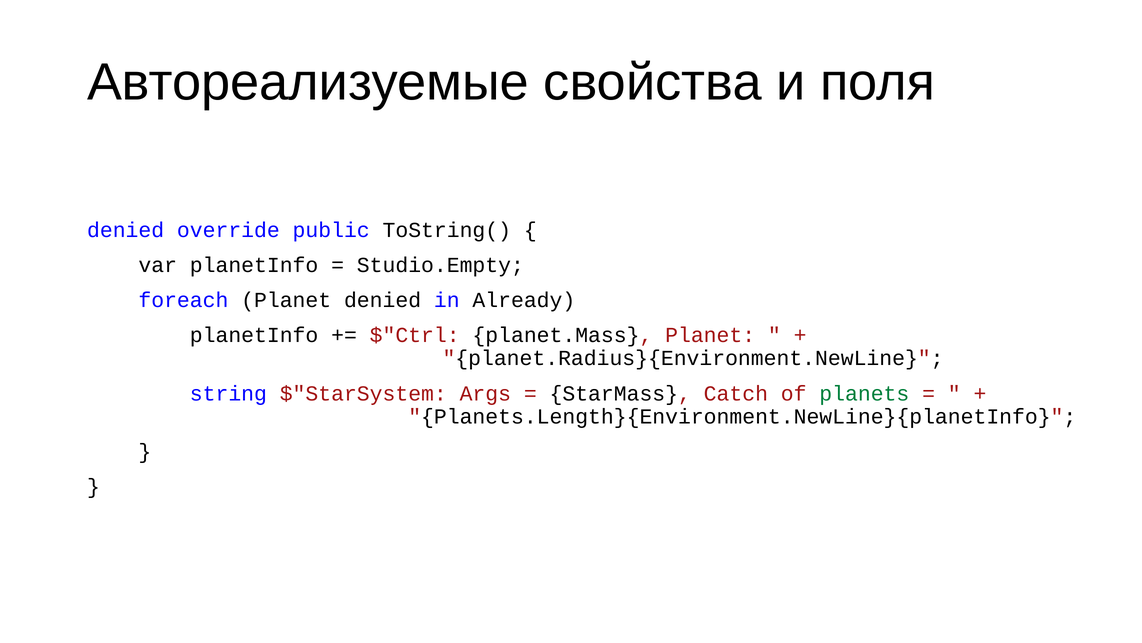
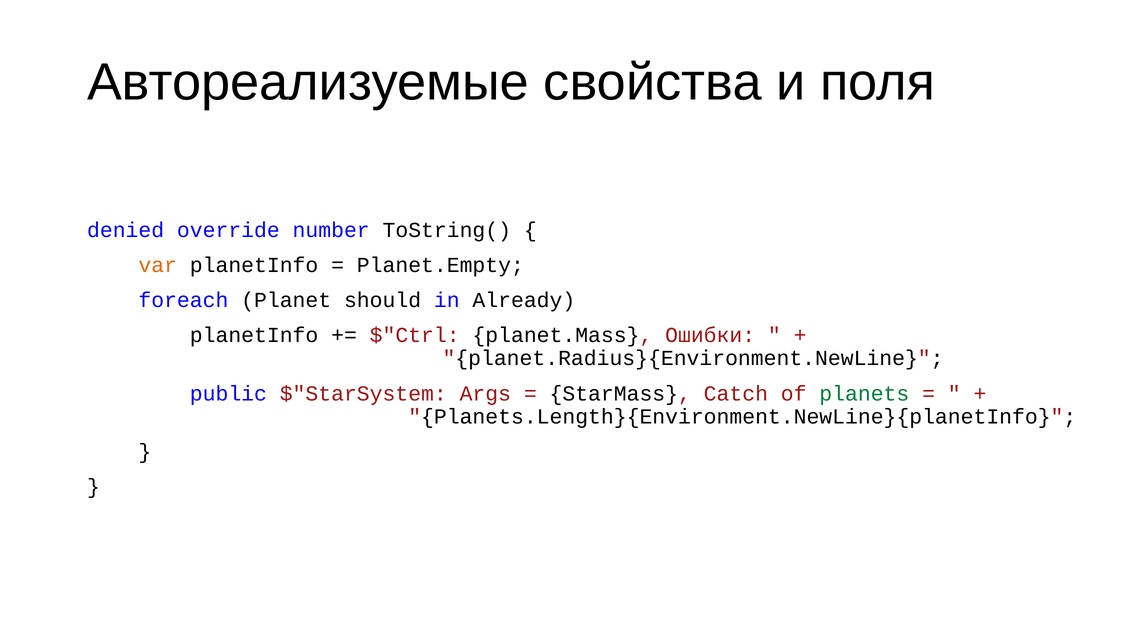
public: public -> number (331, 230)
var colour: black -> orange (158, 265)
Studio.Empty: Studio.Empty -> Planet.Empty (440, 265)
Planet denied: denied -> should (383, 300)
planet.Mass Planet: Planet -> Ошибки (710, 335)
string: string -> public (228, 393)
